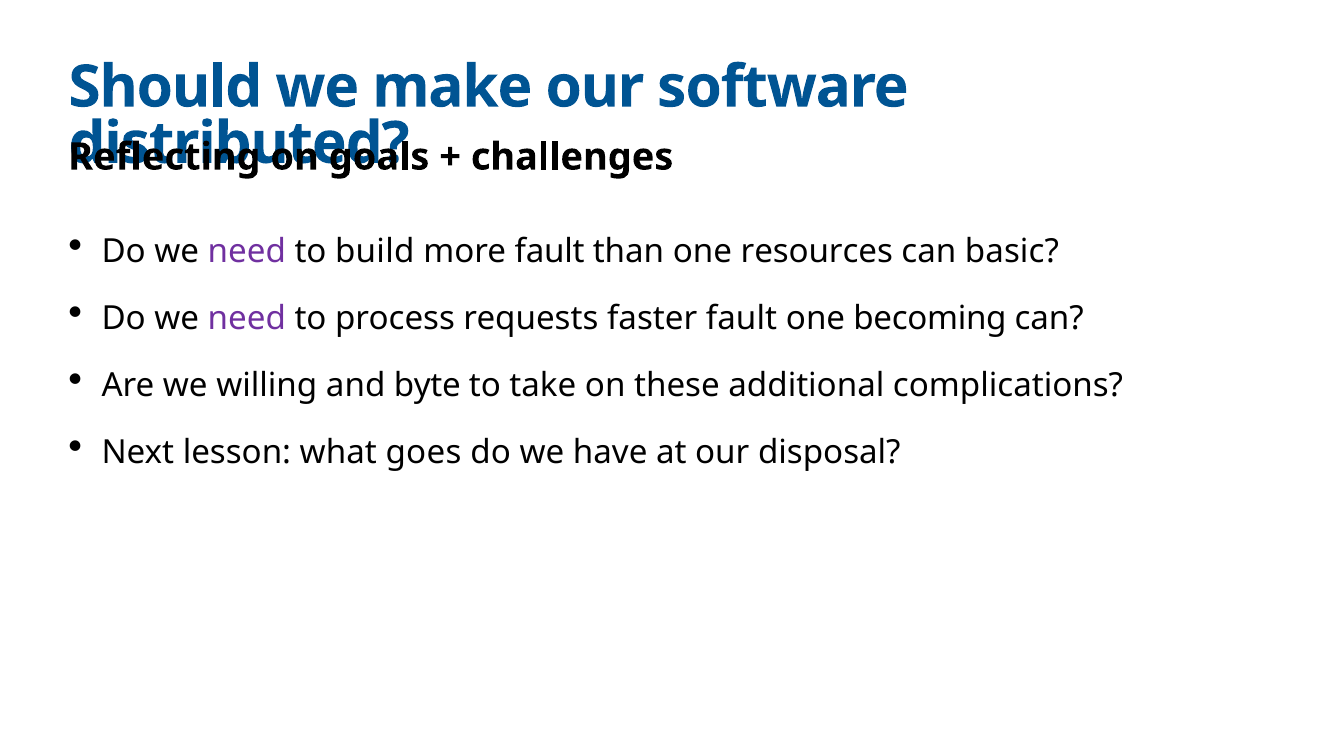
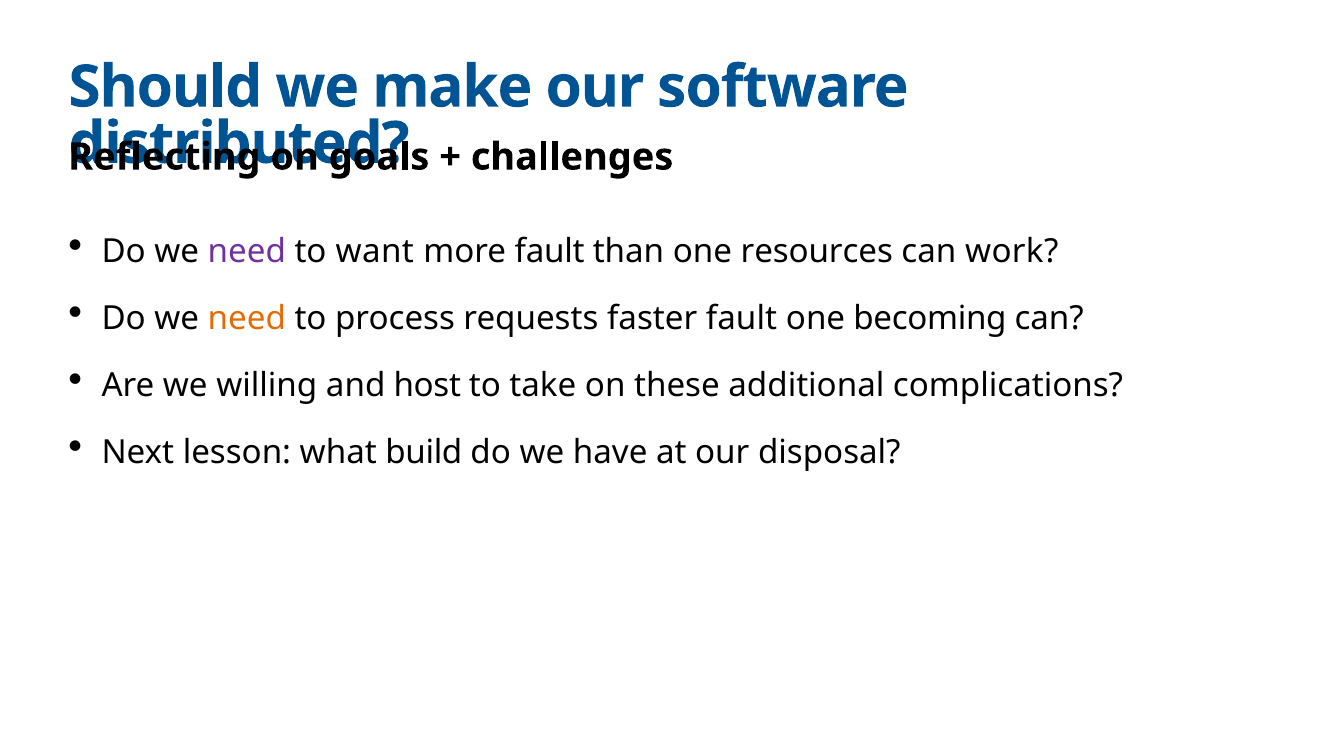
build: build -> want (375, 251)
basic: basic -> work (1012, 251)
need colour: purple -> orange (247, 318)
byte: byte -> host (427, 385)
goes: goes -> build (424, 452)
